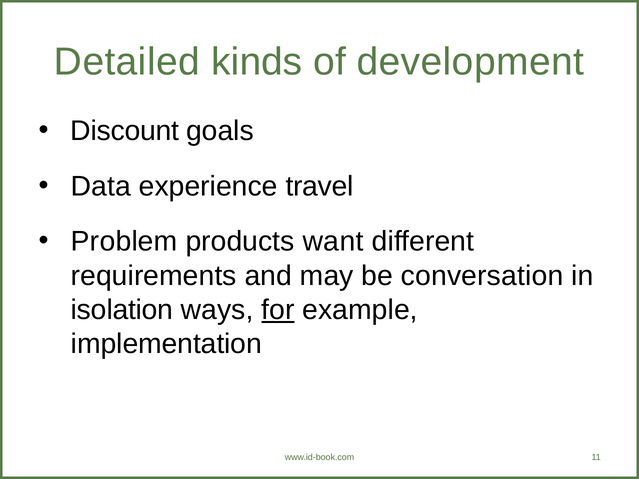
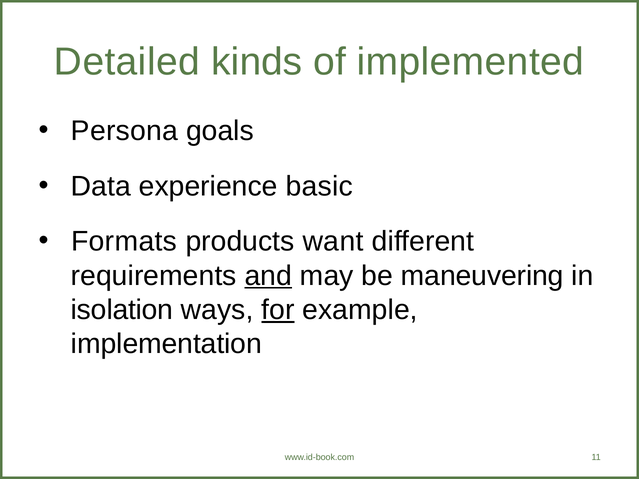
development: development -> implemented (470, 62)
Discount: Discount -> Persona (124, 131)
travel: travel -> basic (319, 186)
Problem: Problem -> Formats (124, 242)
and underline: none -> present (268, 276)
conversation: conversation -> maneuvering (482, 276)
